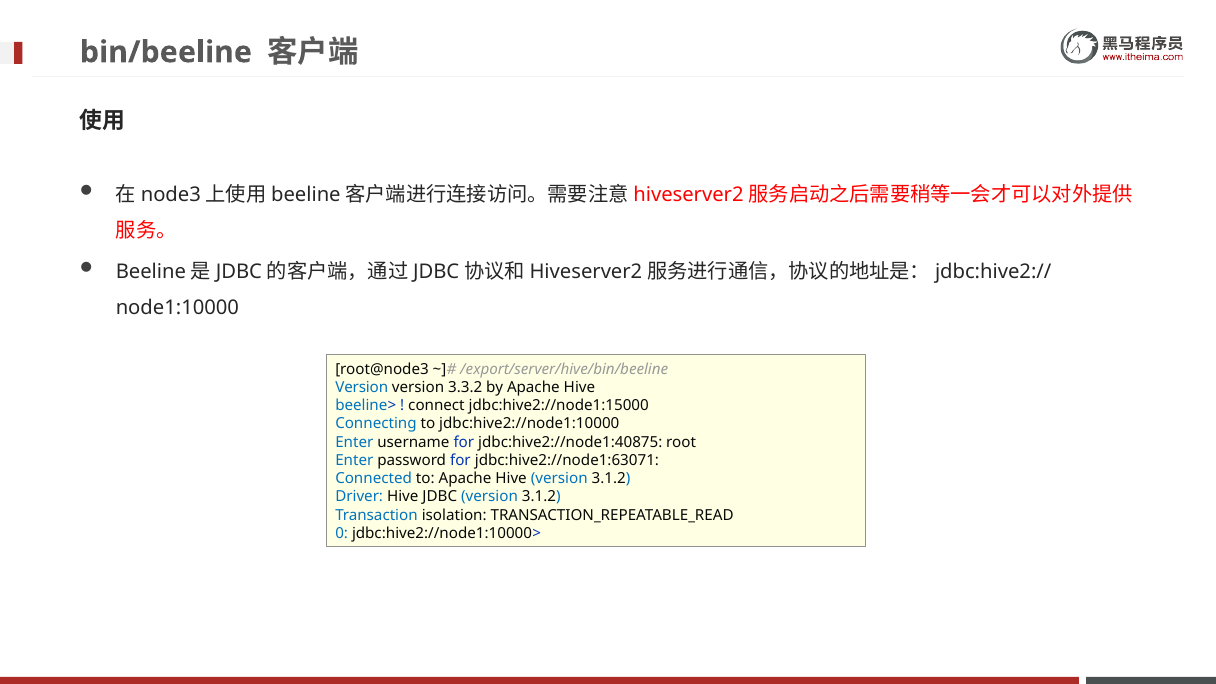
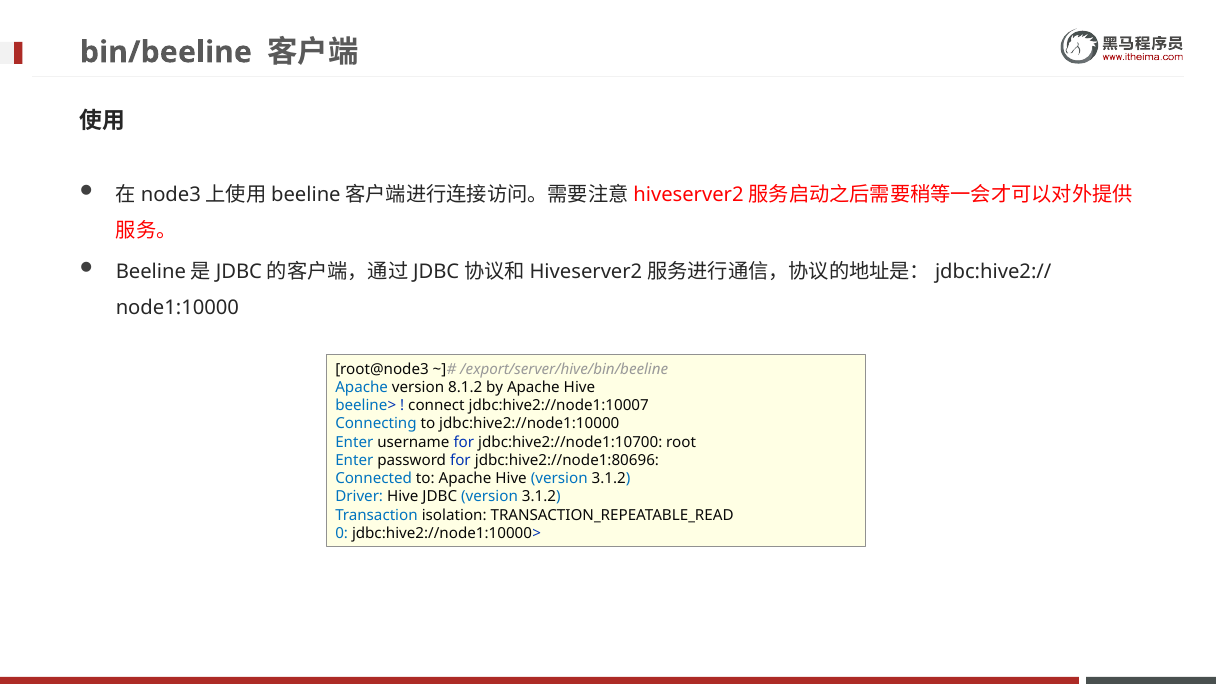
Version: Version -> Apache (362, 387)
3.3.2: 3.3.2 -> 8.1.2 (465, 387)
jdbc:hive2://node1:15000: jdbc:hive2://node1:15000 -> jdbc:hive2://node1:10007 (559, 406)
jdbc:hive2://node1:40875: jdbc:hive2://node1:40875 -> jdbc:hive2://node1:10700 (570, 442)
jdbc:hive2://node1:63071: jdbc:hive2://node1:63071 -> jdbc:hive2://node1:80696 (567, 460)
